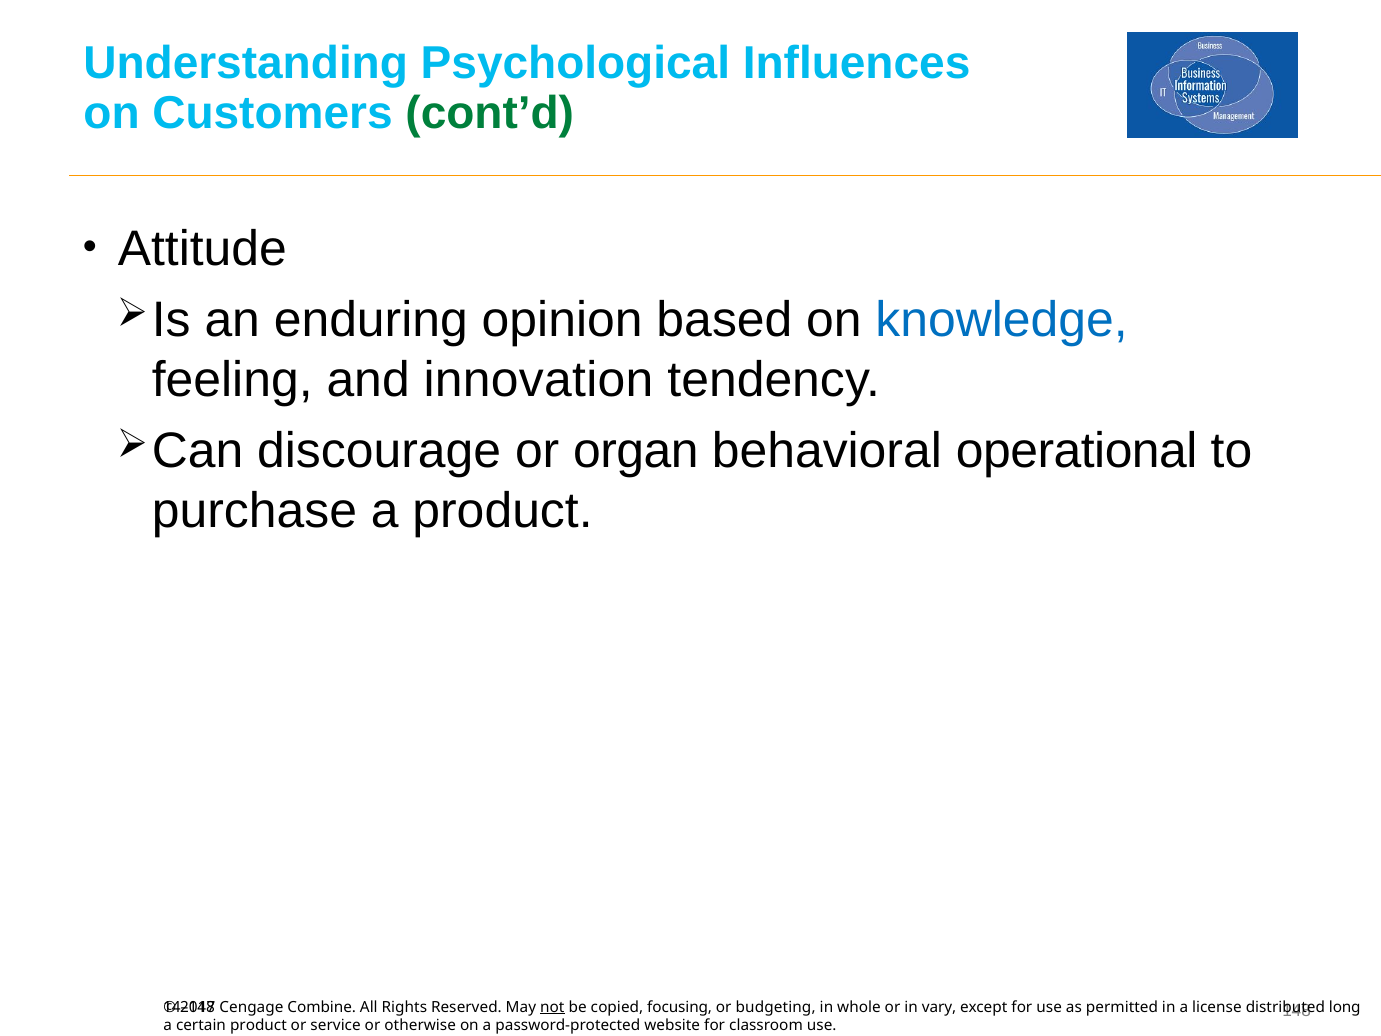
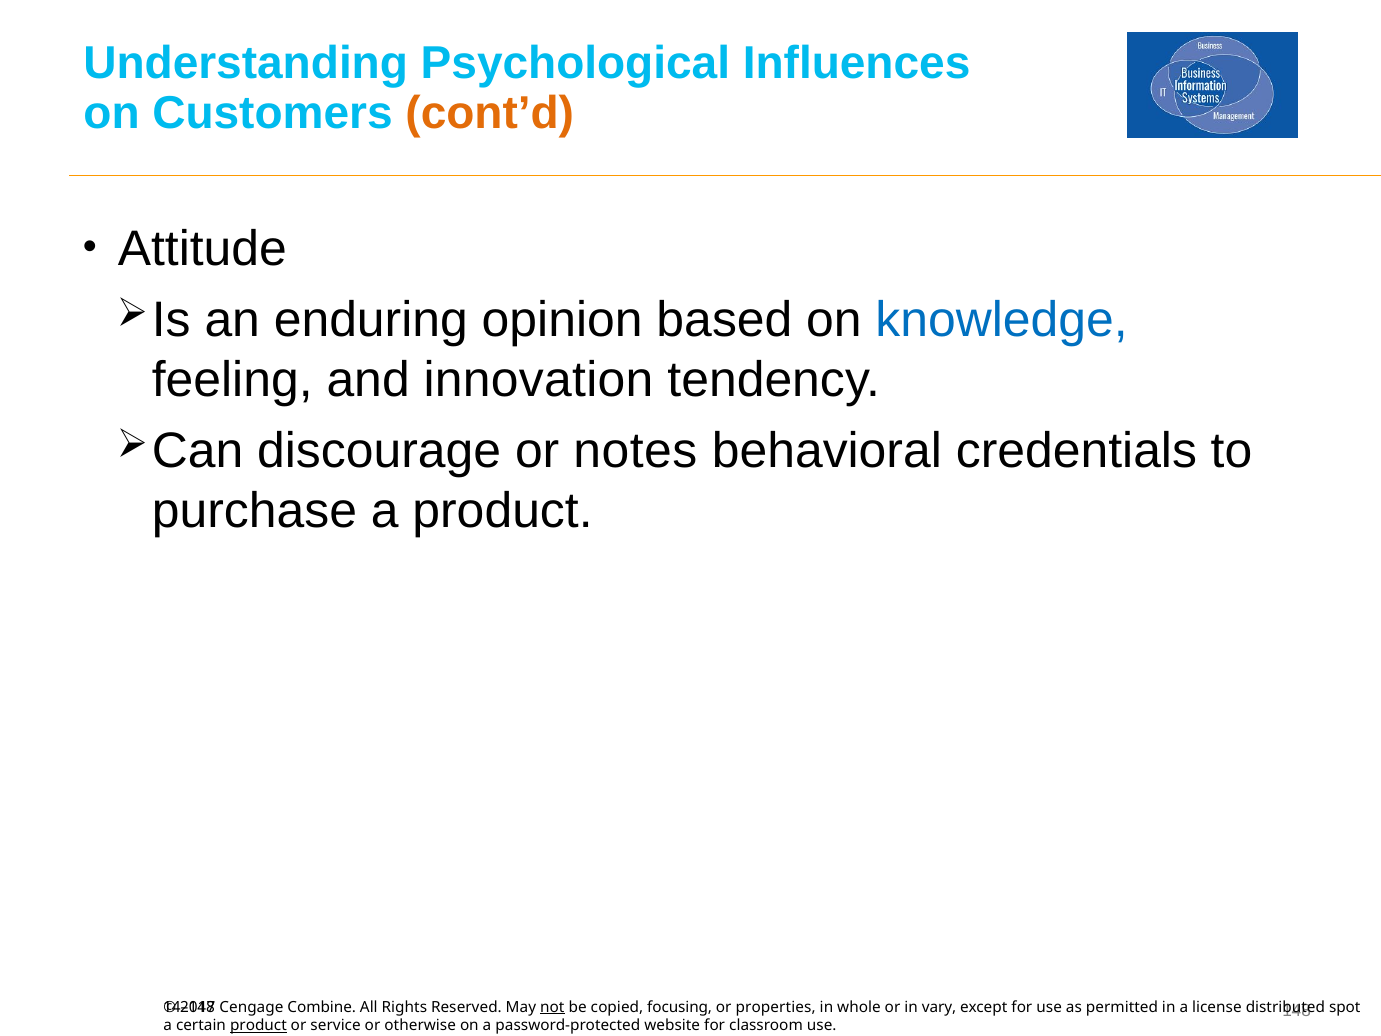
cont’d colour: green -> orange (490, 113)
organ: organ -> notes (635, 451)
operational: operational -> credentials (1076, 451)
budgeting: budgeting -> properties (776, 1007)
long: long -> spot (1345, 1007)
product underline: none -> present (258, 1025)
